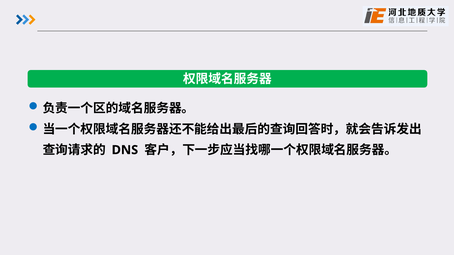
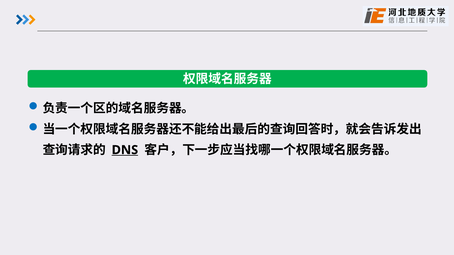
DNS underline: none -> present (125, 150)
